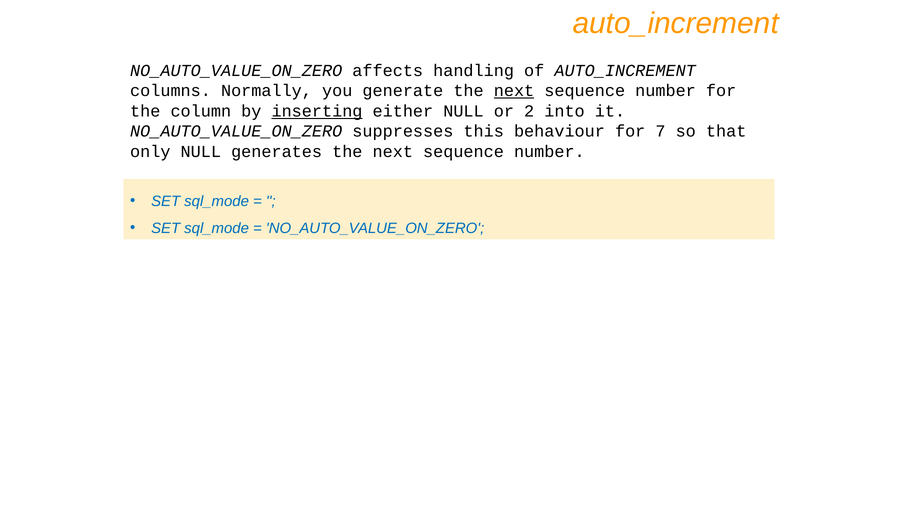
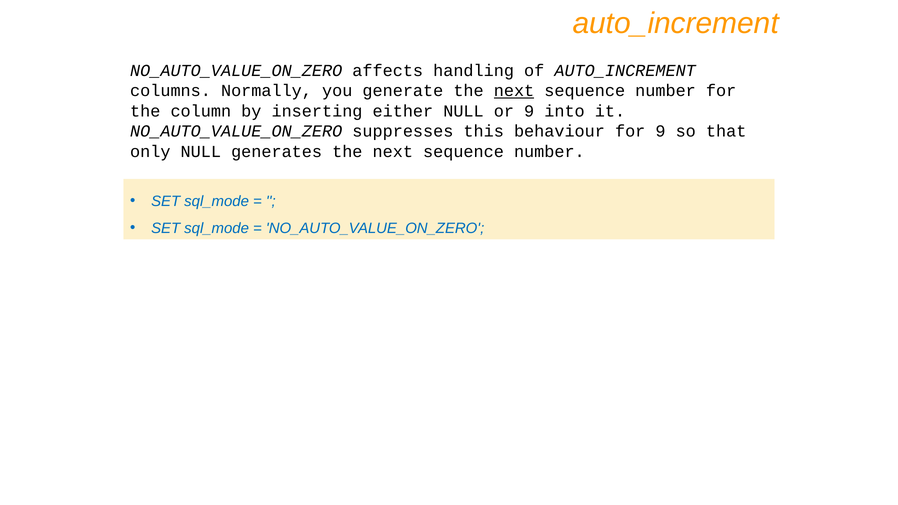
inserting underline: present -> none (317, 111)
or 2: 2 -> 9 (529, 111)
for 7: 7 -> 9 (660, 131)
